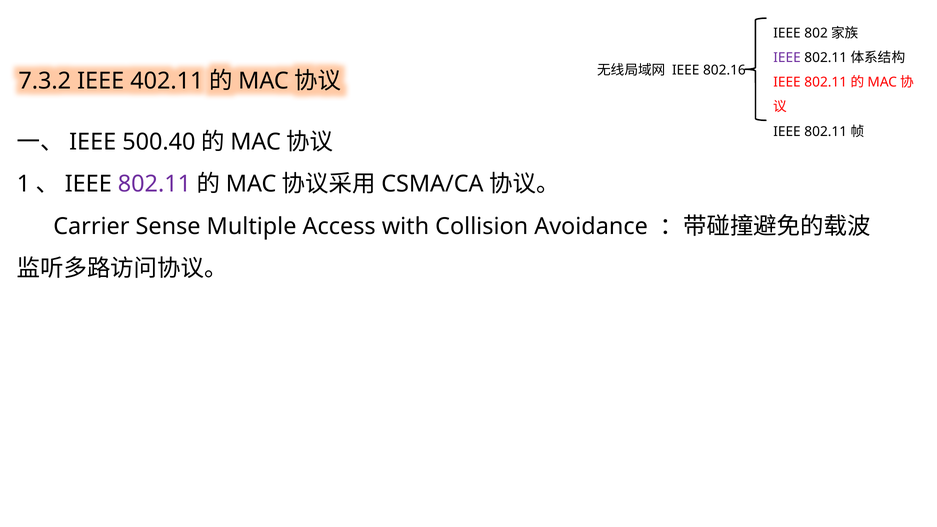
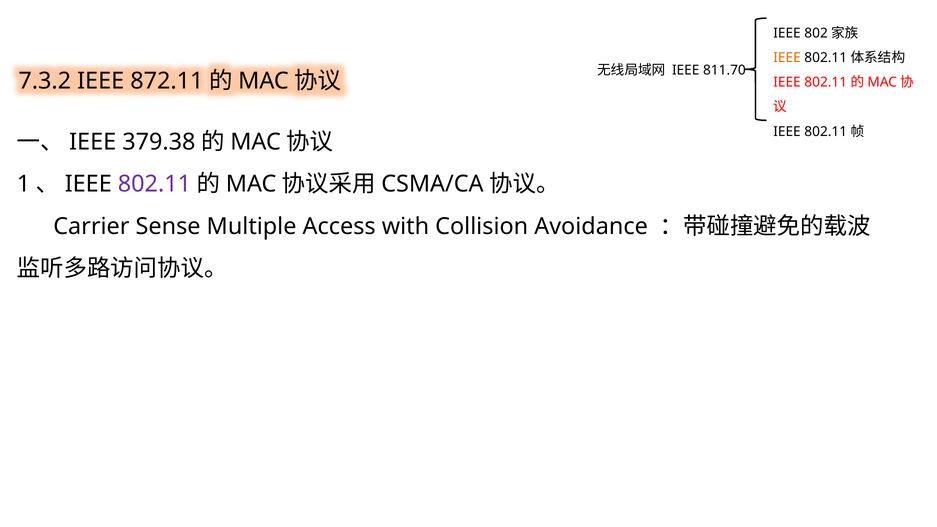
IEEE colour: purple -> orange (787, 58)
802.16: 802.16 -> 811.70 (724, 70)
402.11: 402.11 -> 872.11 (167, 81)
500.40: 500.40 -> 379.38 (159, 142)
